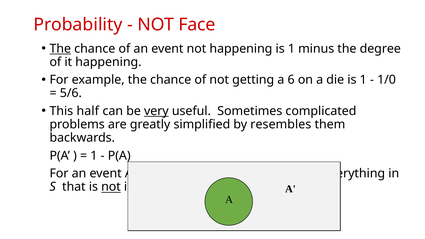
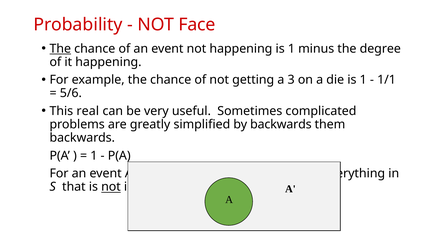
6: 6 -> 3 (291, 80)
1/0: 1/0 -> 1/1 (387, 80)
half: half -> real (88, 111)
very underline: present -> none (156, 111)
by resembles: resembles -> backwards (281, 124)
